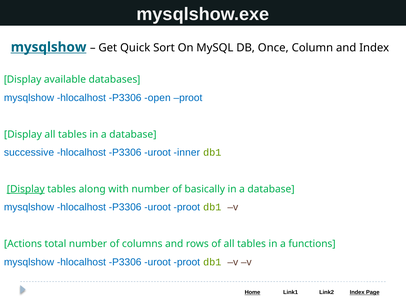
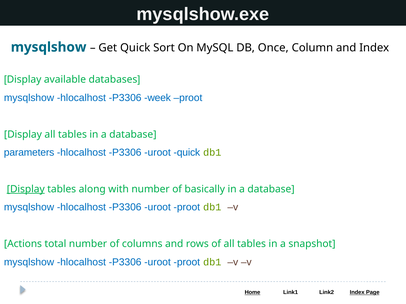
mysqlshow underline: present -> none (49, 47)
open: open -> week (158, 98)
successive: successive -> parameters (29, 153)
uroot inner: inner -> quick (187, 153)
functions: functions -> snapshot (312, 244)
